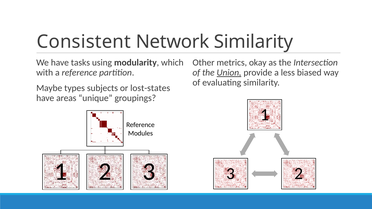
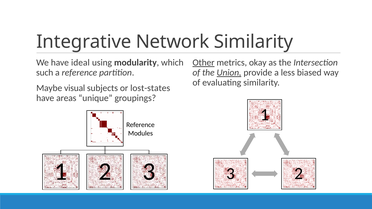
Consistent: Consistent -> Integrative (84, 42)
tasks: tasks -> ideal (80, 63)
Other underline: none -> present (204, 63)
with: with -> such (45, 73)
types: types -> visual (75, 88)
